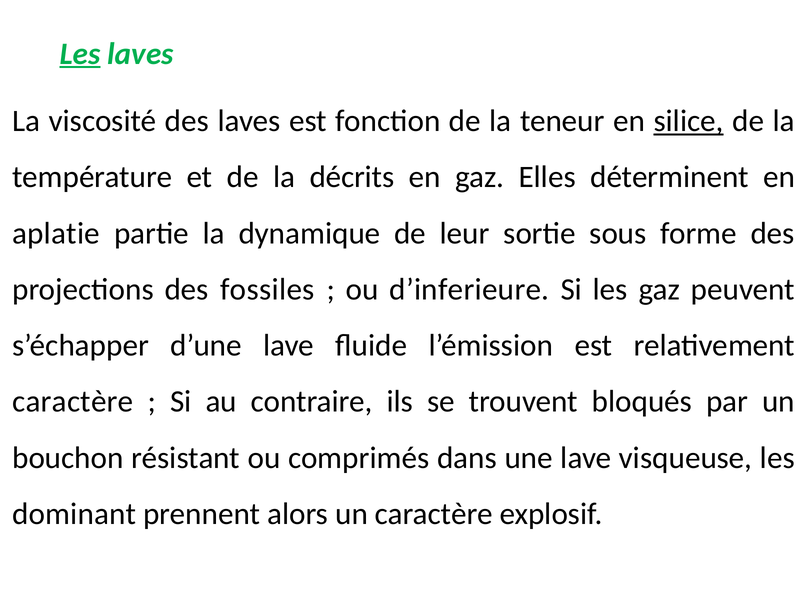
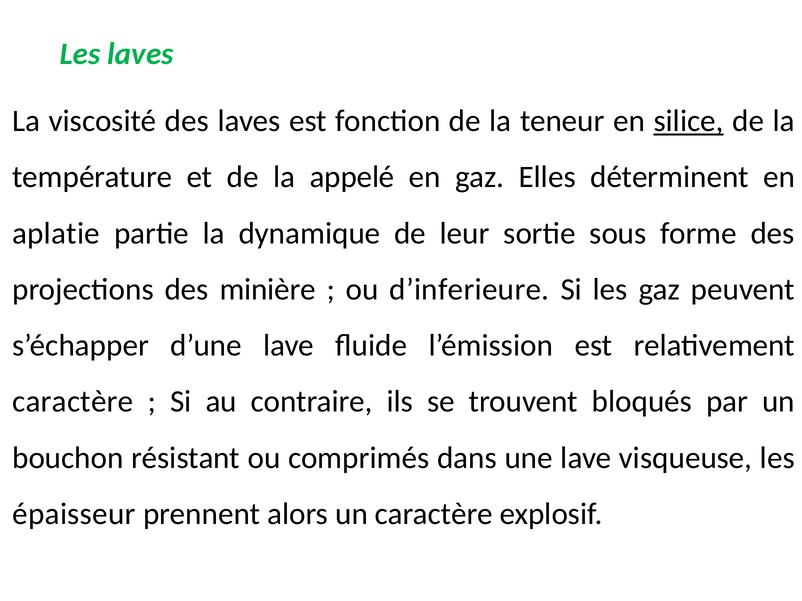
Les underline: present -> none (80, 54)
décrits: décrits -> appelé (352, 177)
fossiles: fossiles -> minière (268, 290)
dominant: dominant -> épaisseur (74, 514)
